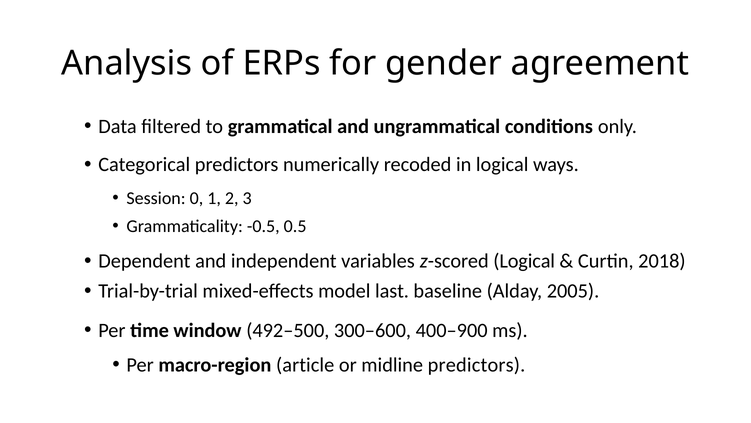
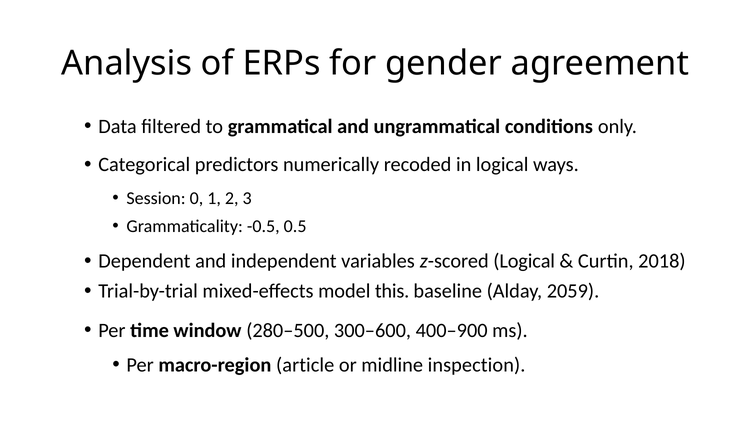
last: last -> this (392, 291)
2005: 2005 -> 2059 (573, 291)
492–500: 492–500 -> 280–500 (288, 330)
midline predictors: predictors -> inspection (477, 364)
